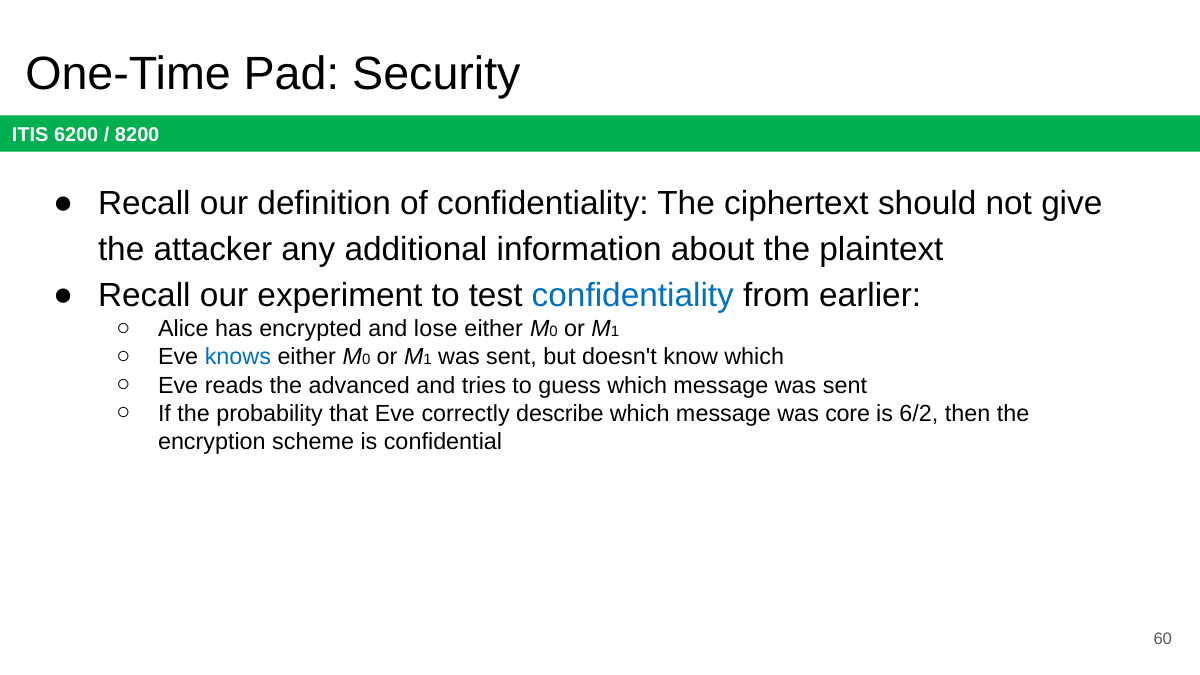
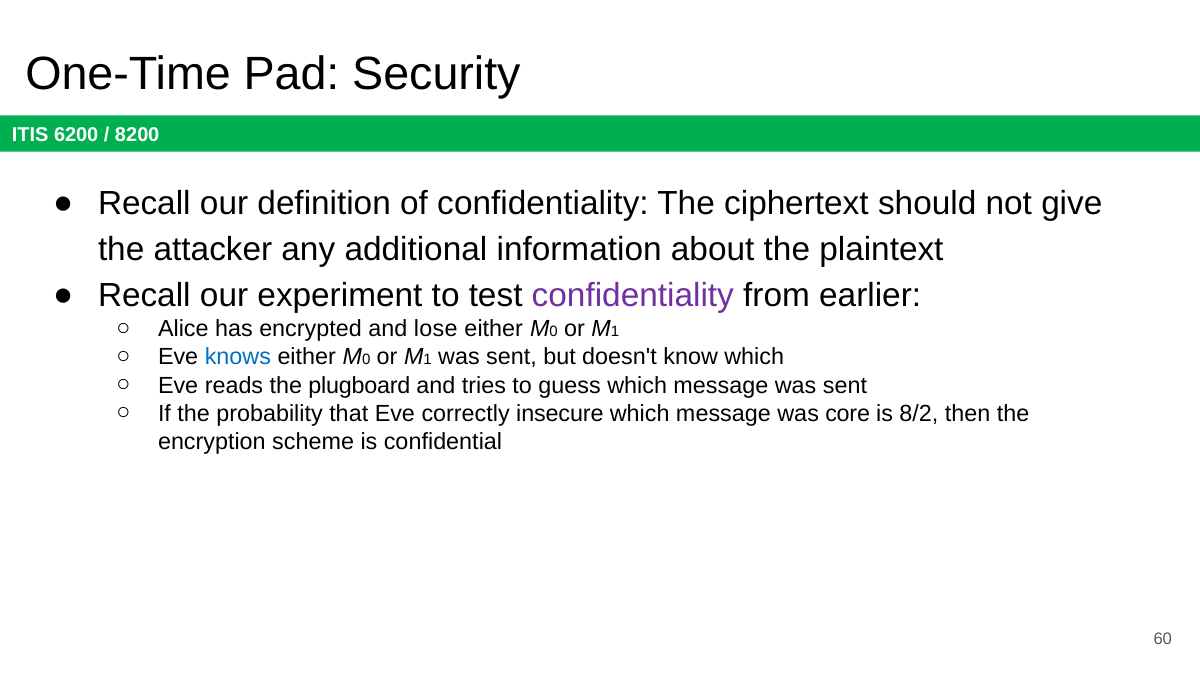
confidentiality colour: blue -> purple (633, 296)
advanced: advanced -> plugboard (359, 385)
describe: describe -> insecure (560, 413)
6/2: 6/2 -> 8/2 (919, 413)
